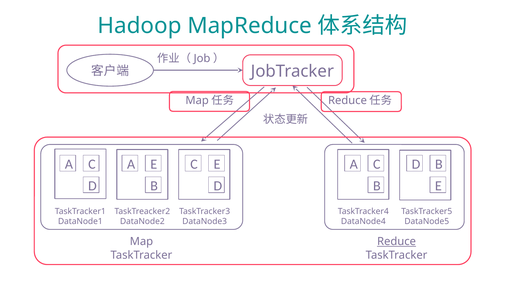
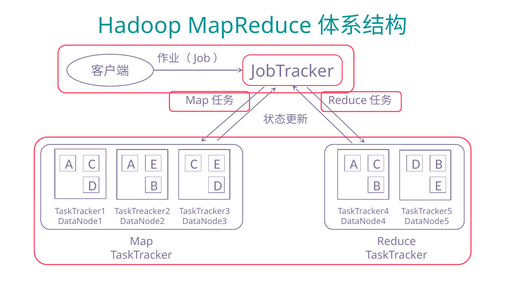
Reduce underline: present -> none (397, 242)
